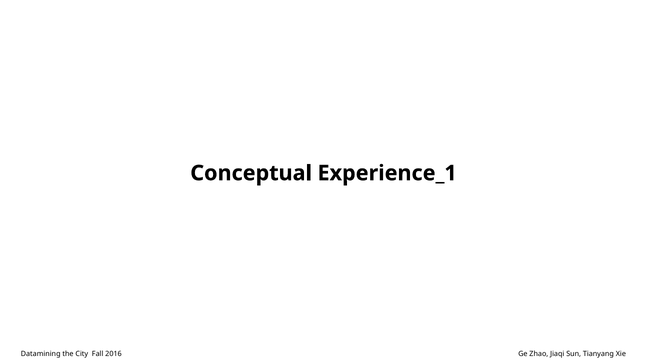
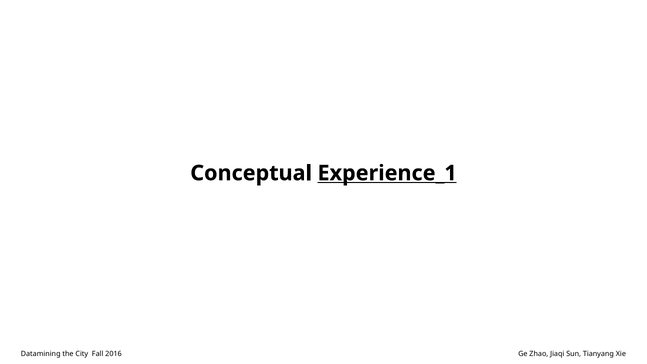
Experience_1 underline: none -> present (387, 173)
